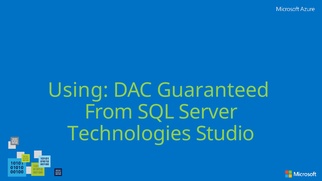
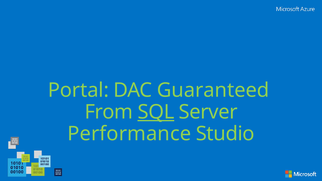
Using: Using -> Portal (78, 90)
SQL underline: none -> present (156, 112)
Technologies: Technologies -> Performance (129, 134)
